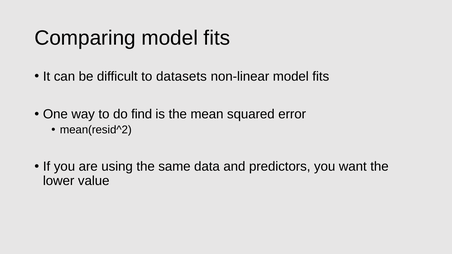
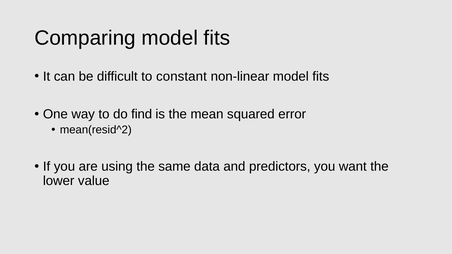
datasets: datasets -> constant (181, 76)
